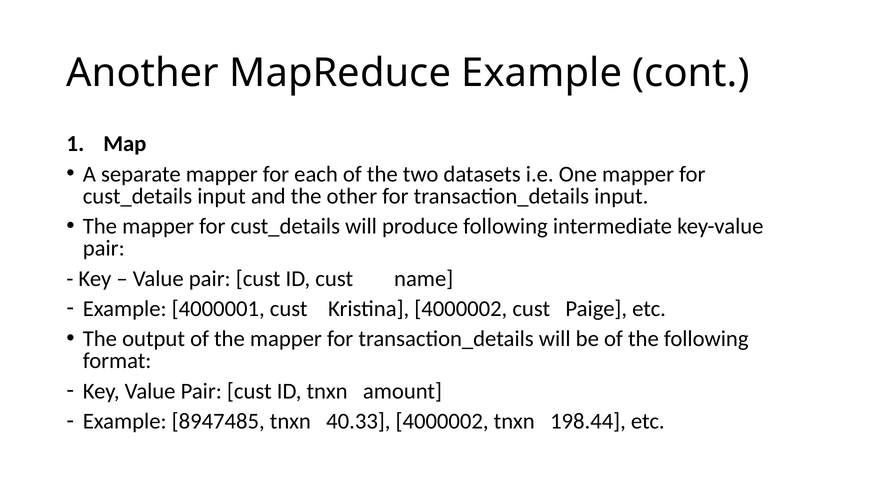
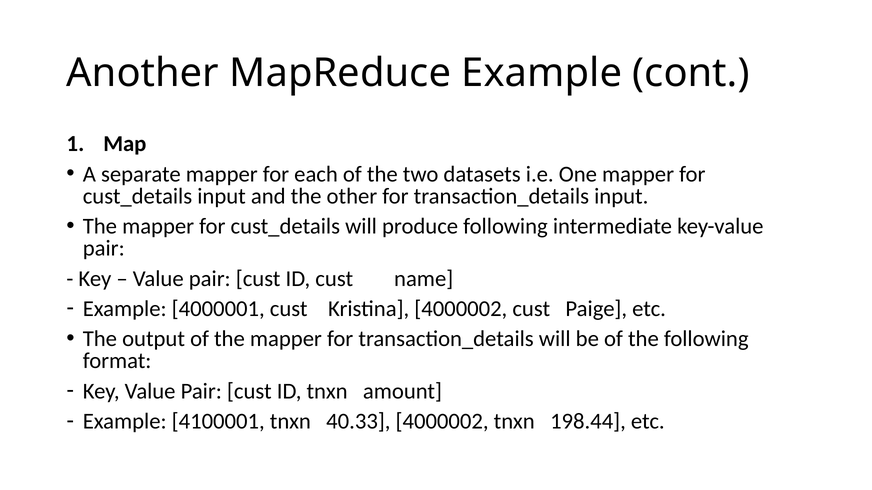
8947485: 8947485 -> 4100001 (218, 422)
